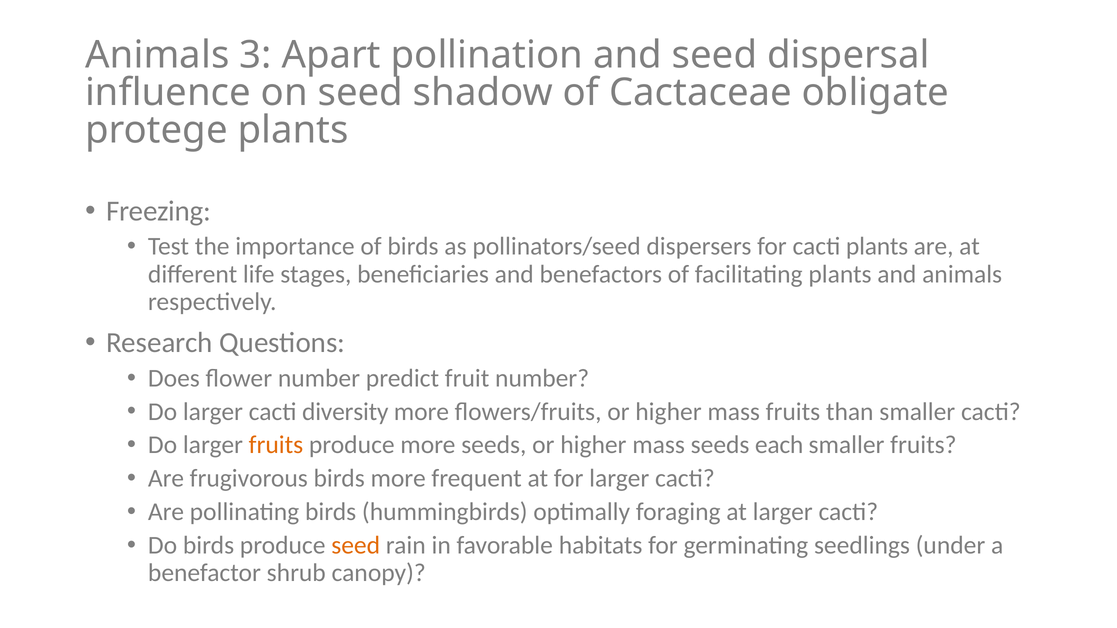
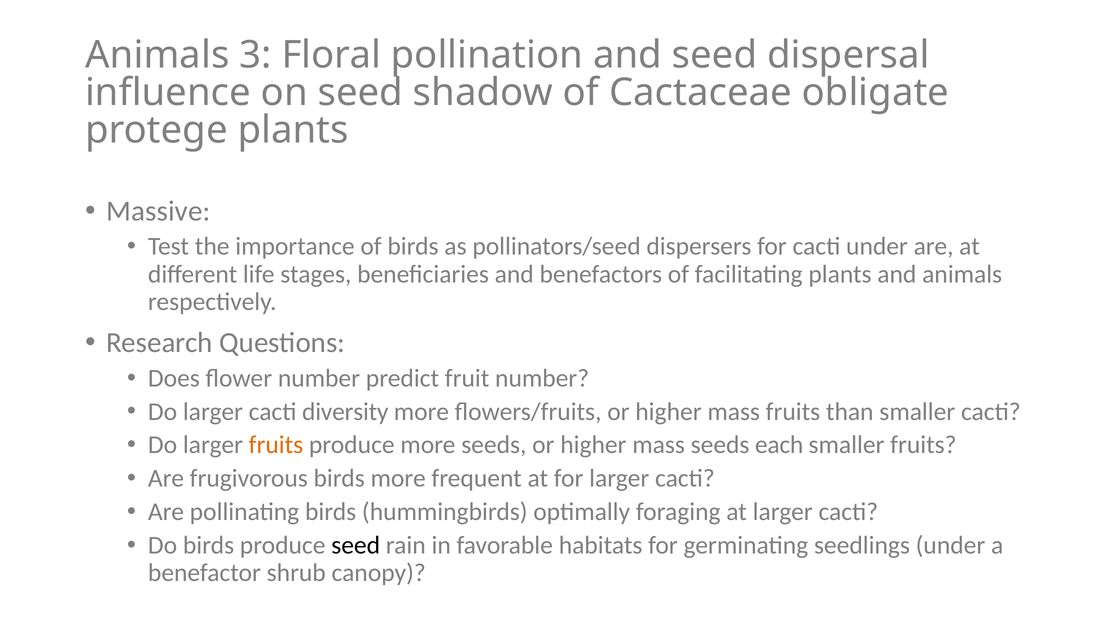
Apart: Apart -> Floral (331, 55)
Freezing: Freezing -> Massive (158, 211)
cacti plants: plants -> under (877, 247)
seed colour: orange -> black (356, 546)
